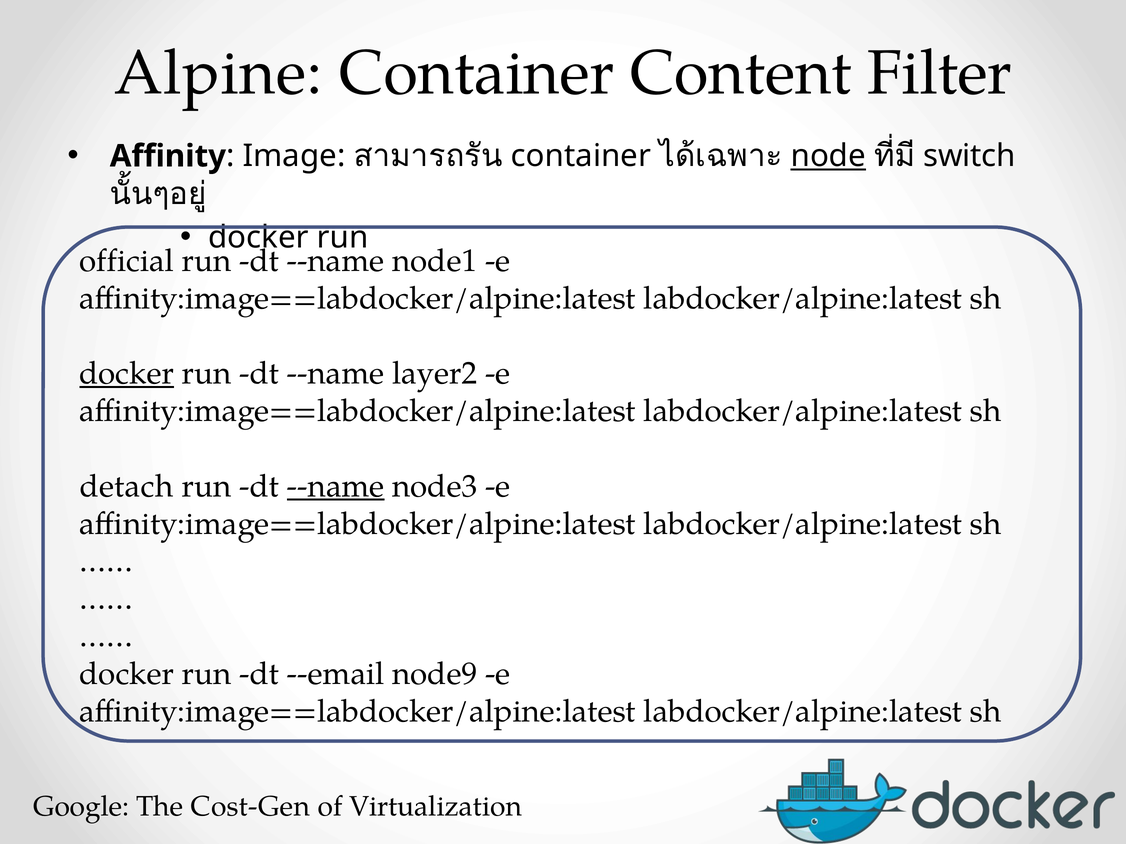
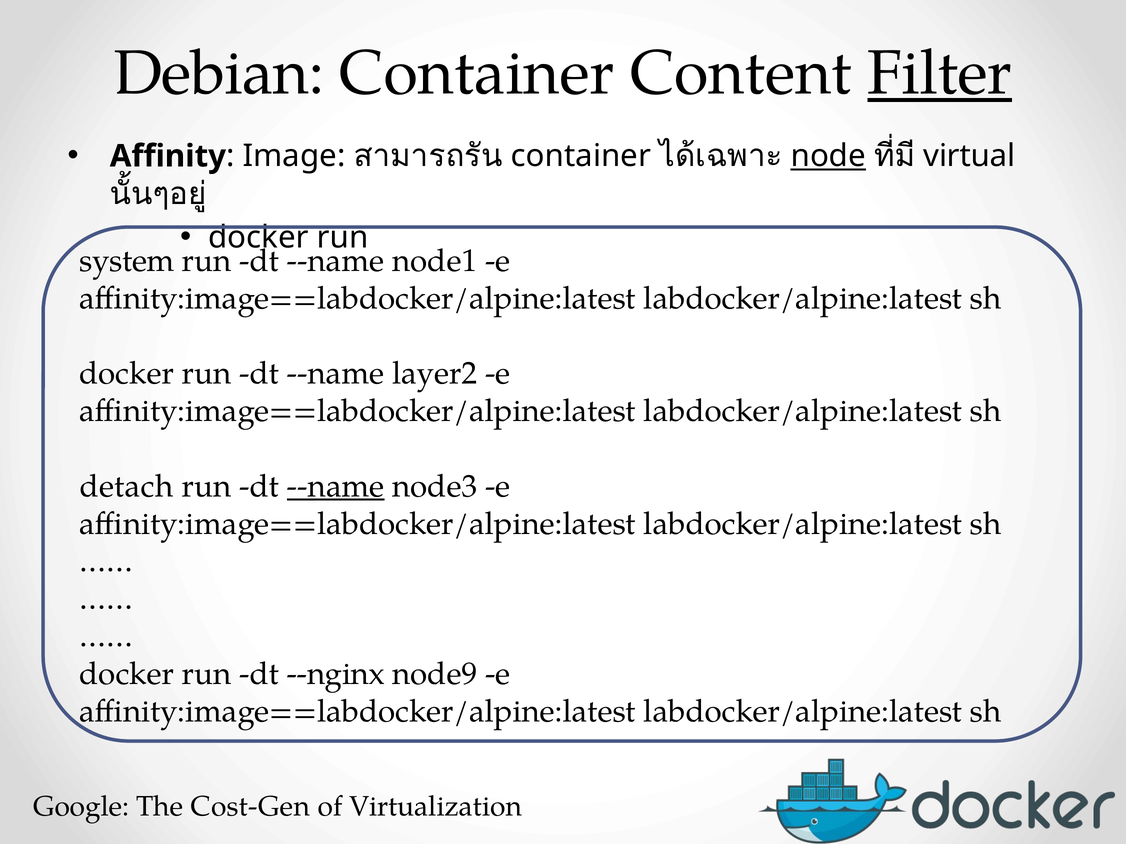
Alpine: Alpine -> Debian (219, 73)
Filter underline: none -> present (940, 73)
switch: switch -> virtual (969, 156)
official: official -> system (127, 261)
docker underline: present -> none (127, 374)
--email: --email -> --nginx (336, 674)
